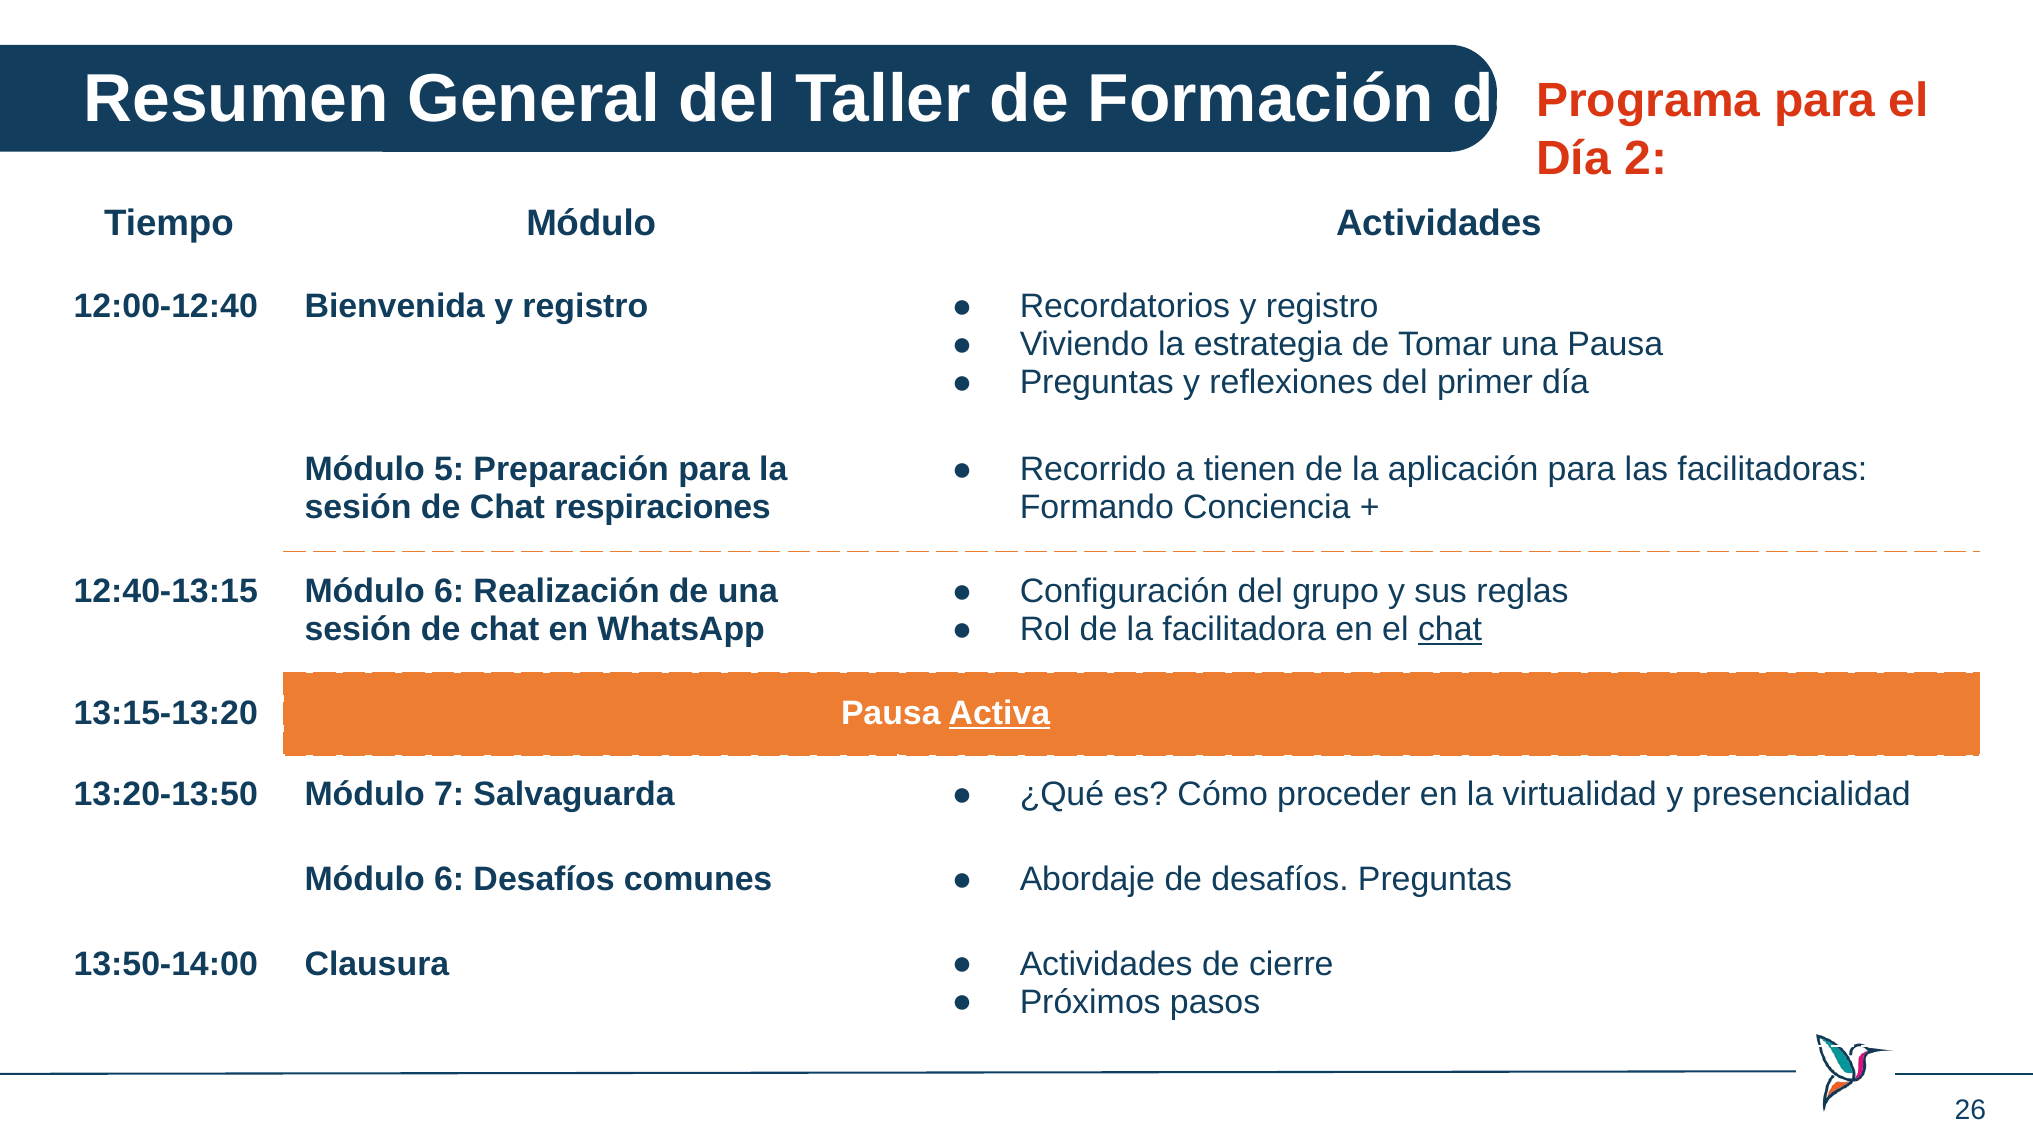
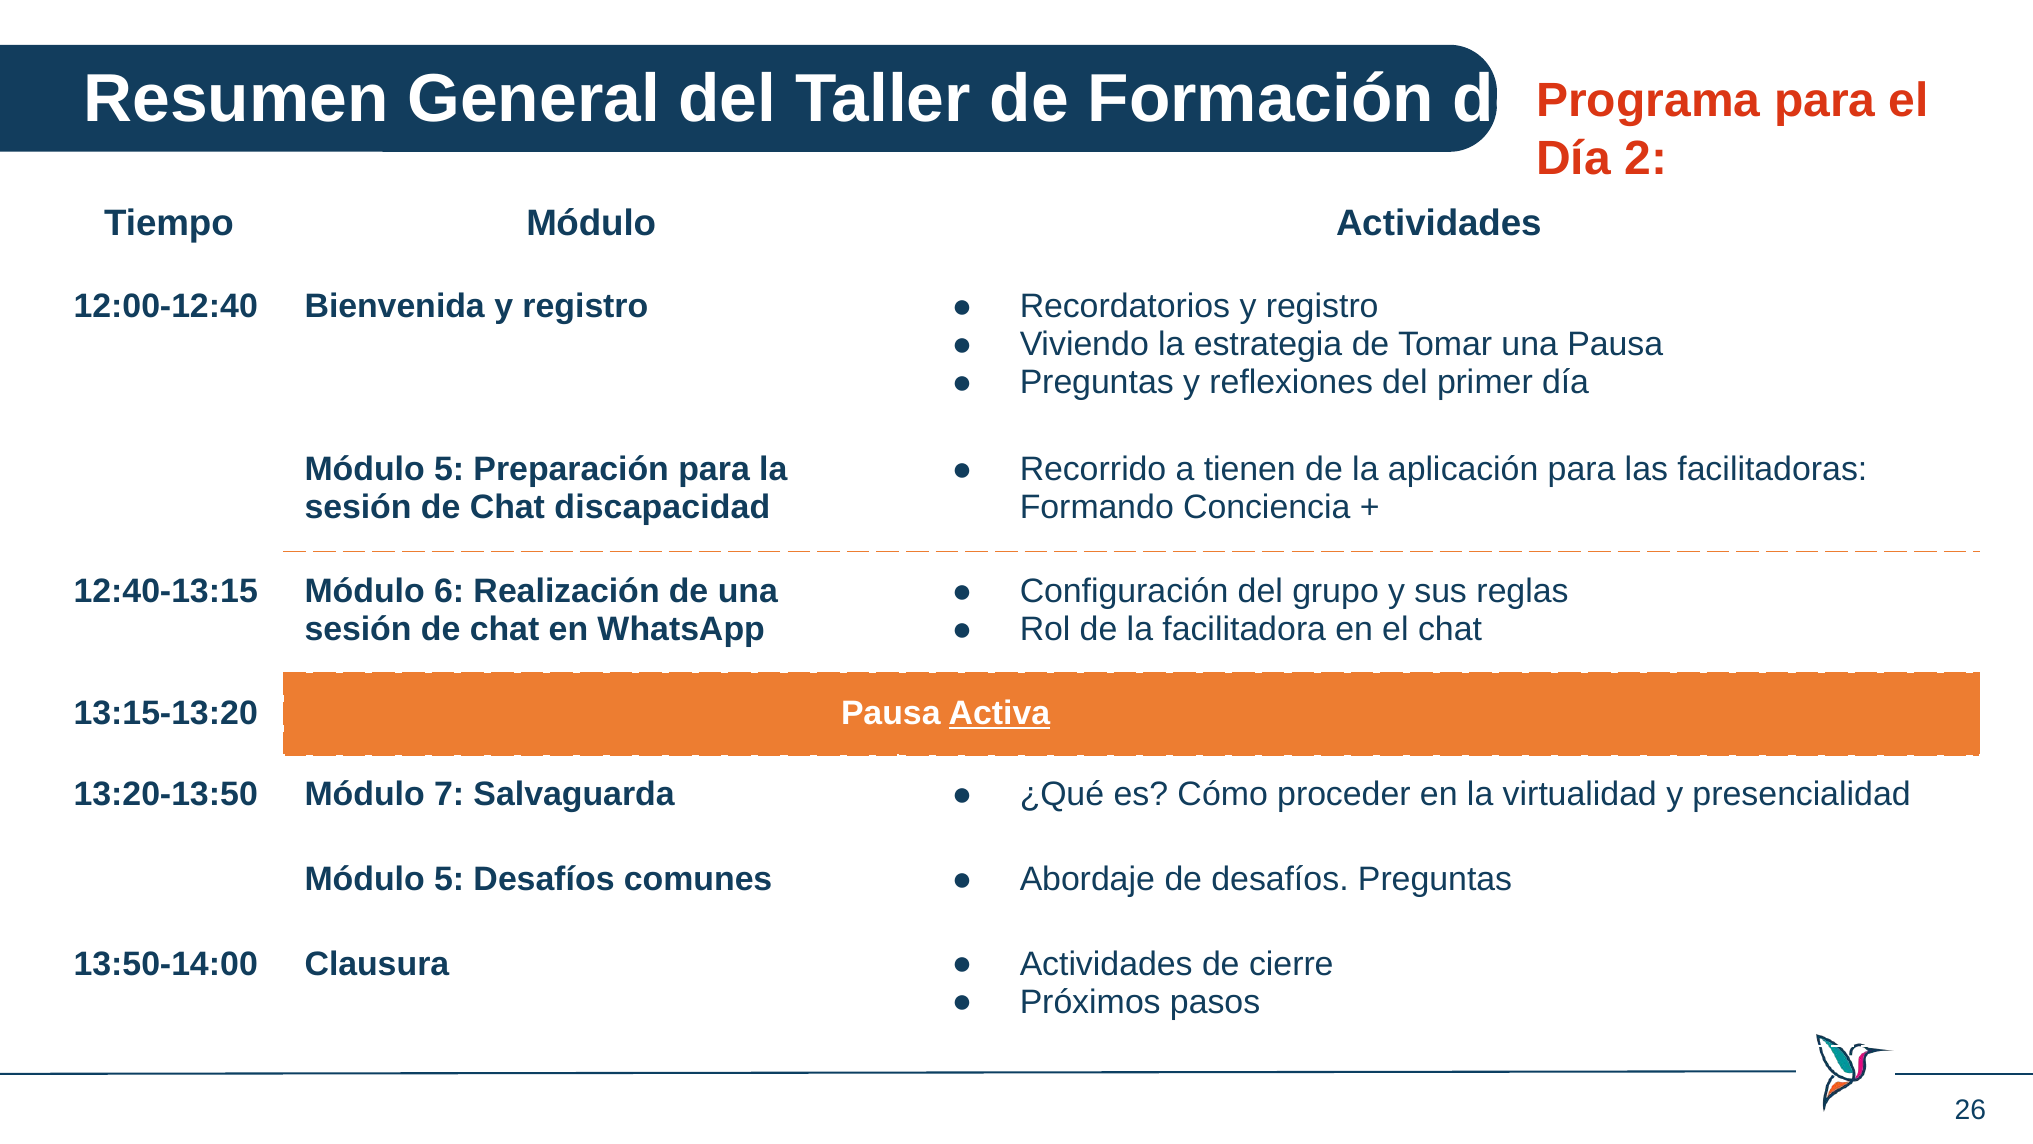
respiraciones: respiraciones -> discapacidad (662, 507)
chat underline: present -> none (1450, 629)
6: 6 -> 5 (449, 879)
